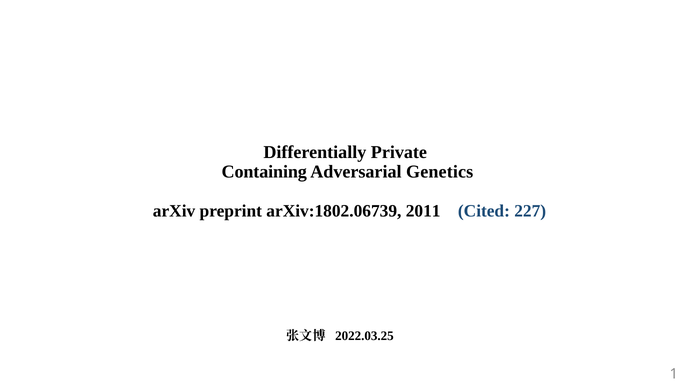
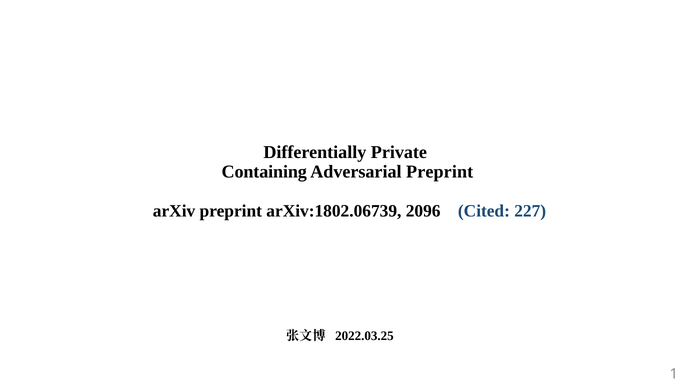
Adversarial Genetics: Genetics -> Preprint (440, 172)
2011: 2011 -> 2096 (423, 211)
